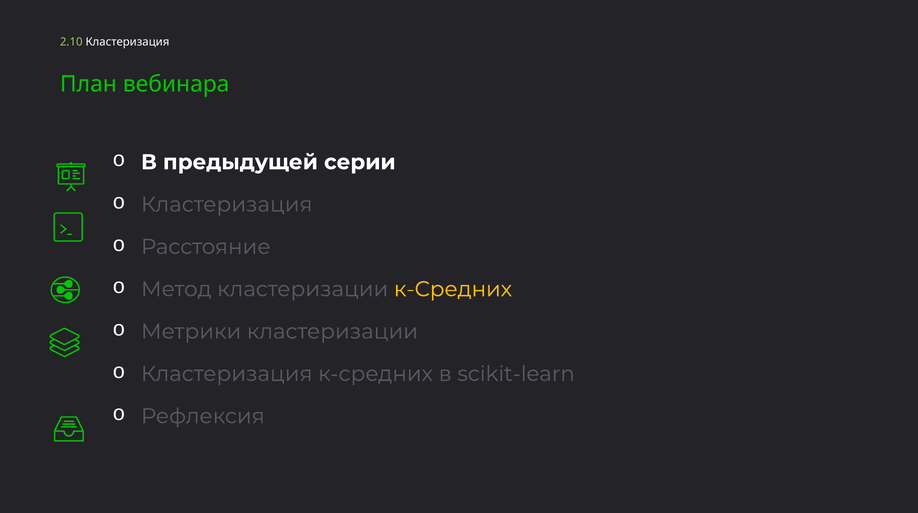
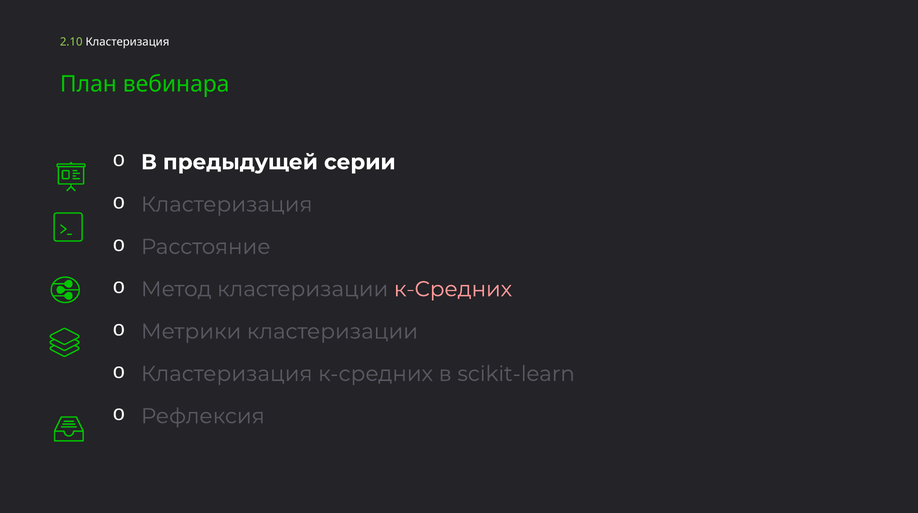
к-Средних colour: yellow -> pink (453, 289)
